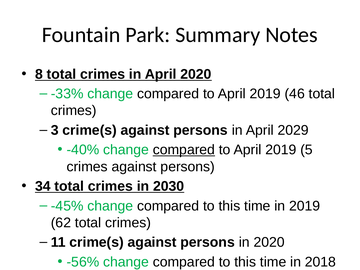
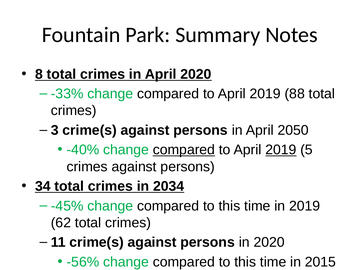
46: 46 -> 88 (295, 94)
2029: 2029 -> 2050 (293, 130)
2019 underline: none -> present (281, 150)
2030: 2030 -> 2034 (169, 186)
2018: 2018 -> 2015 (320, 262)
